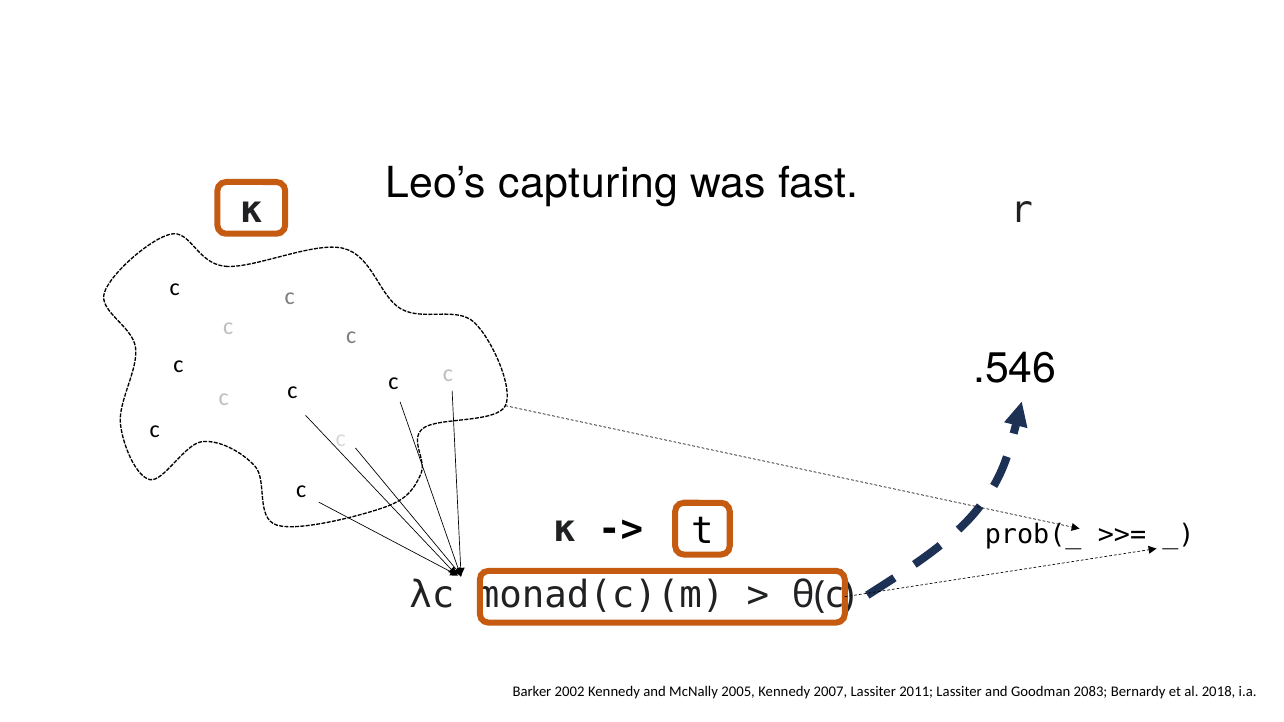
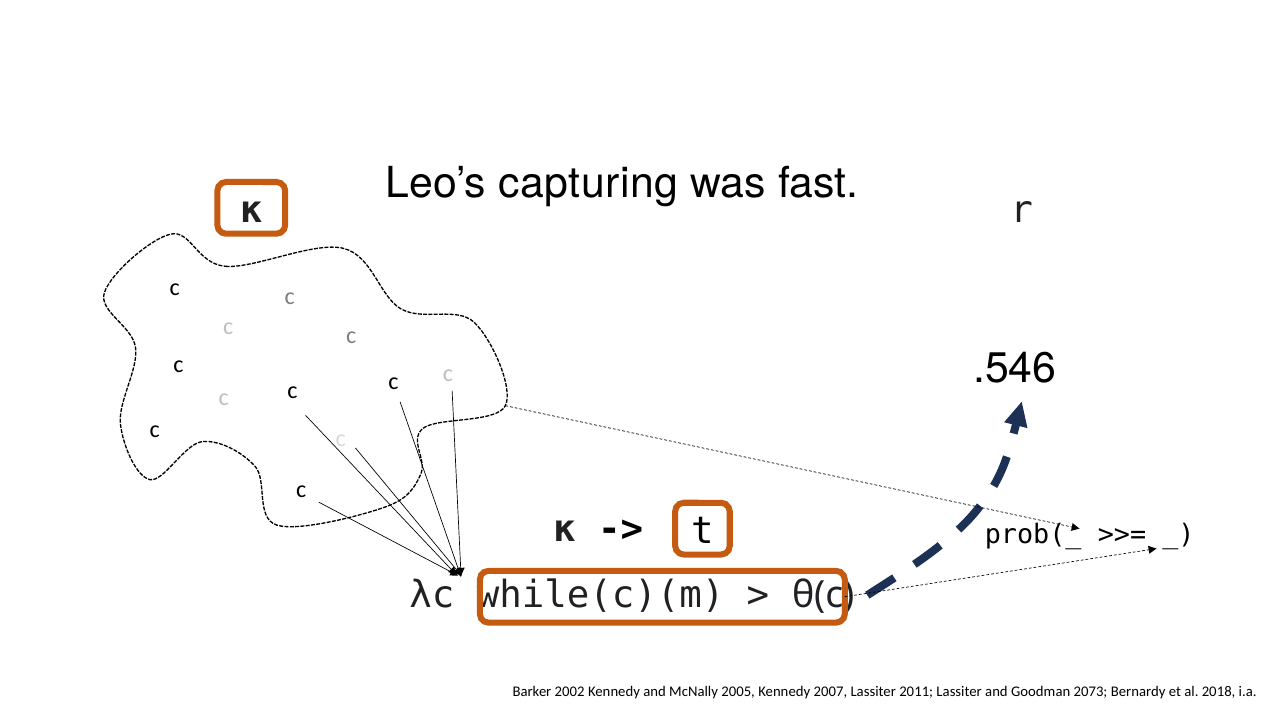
monad(c)(m: monad(c)(m -> while(c)(m (601, 595)
2083: 2083 -> 2073 (1091, 692)
